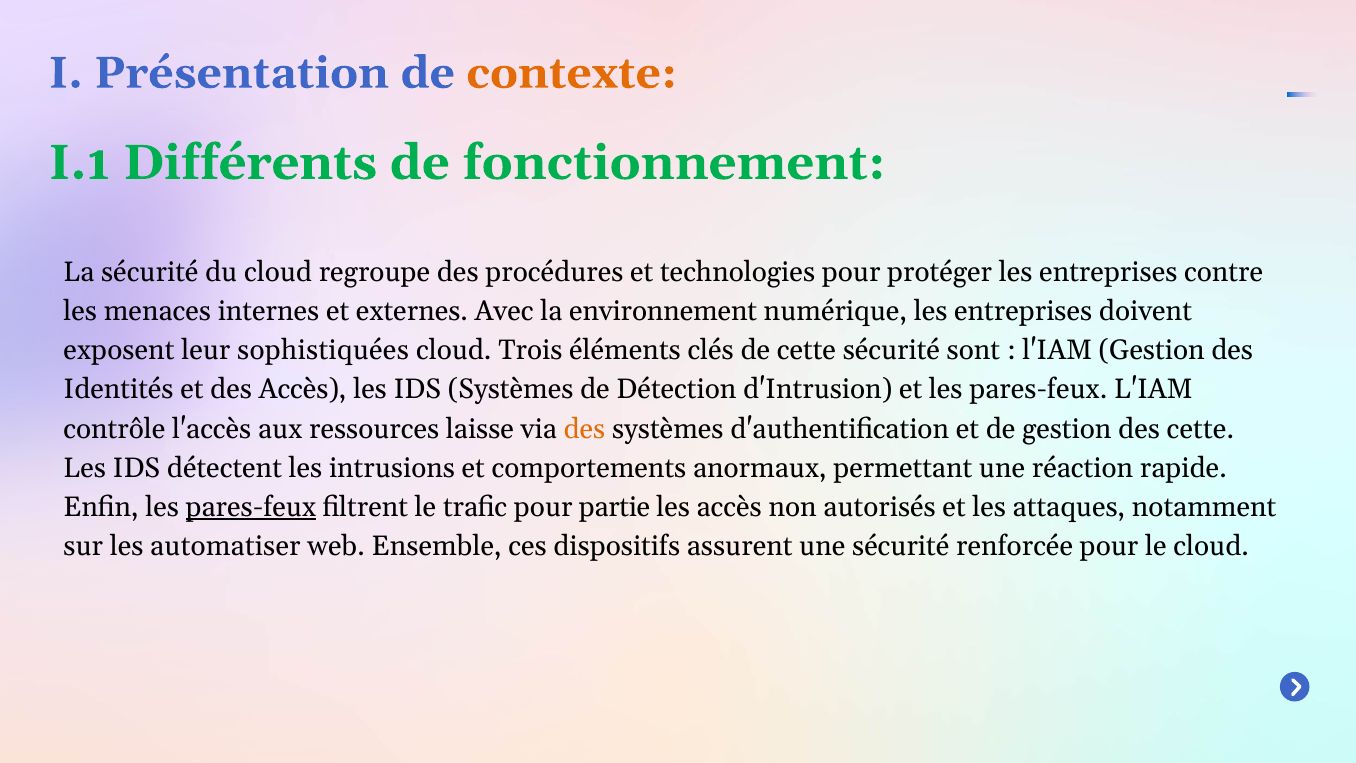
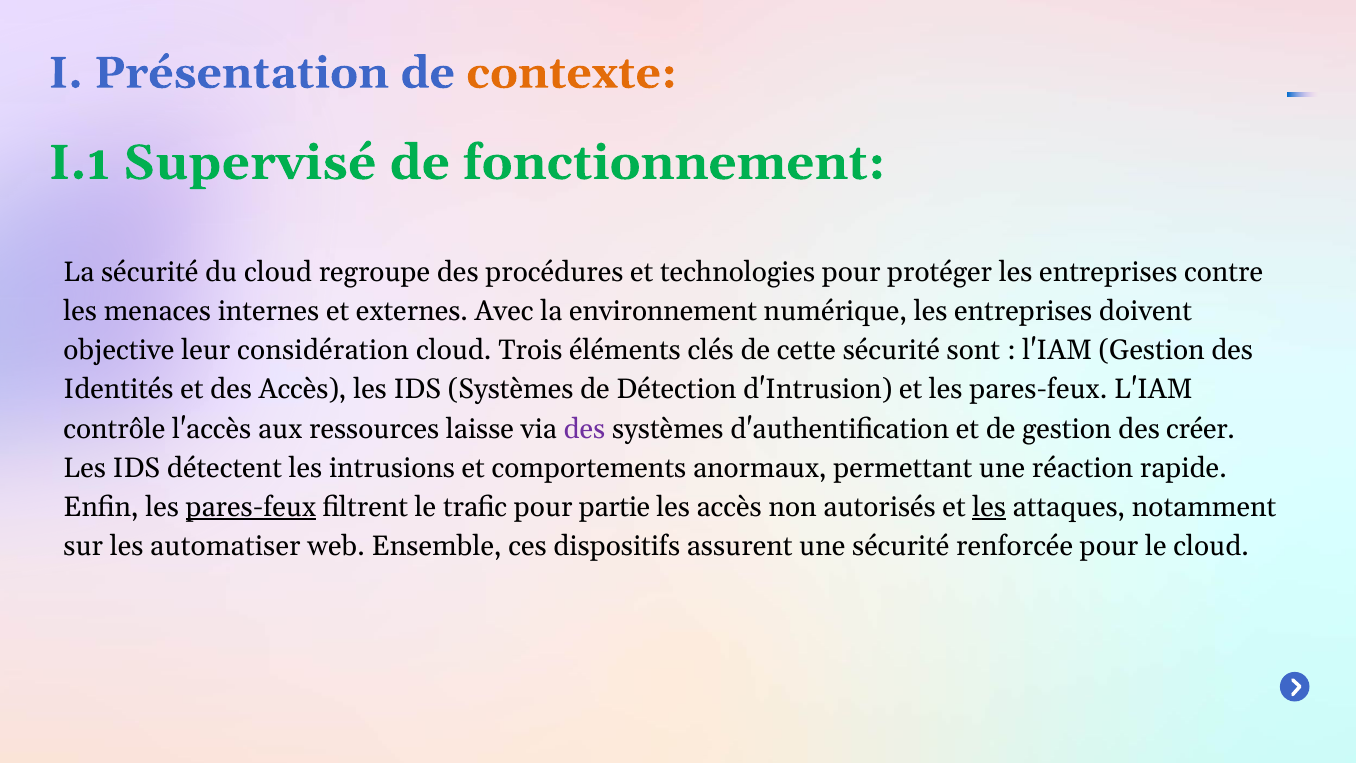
Différents: Différents -> Supervisé (250, 163)
exposent: exposent -> objective (119, 350)
sophistiquées: sophistiquées -> considération (323, 350)
des colour: orange -> purple (584, 429)
des cette: cette -> créer (1201, 429)
les underline: none -> present (989, 507)
